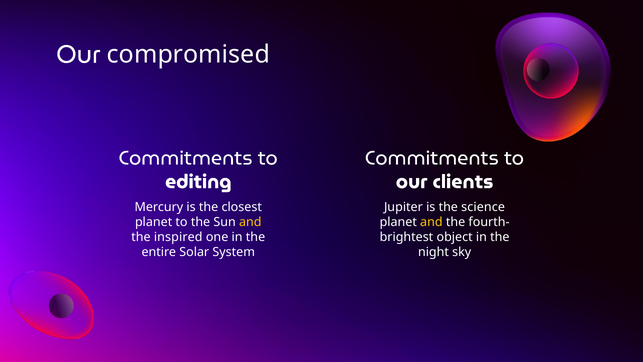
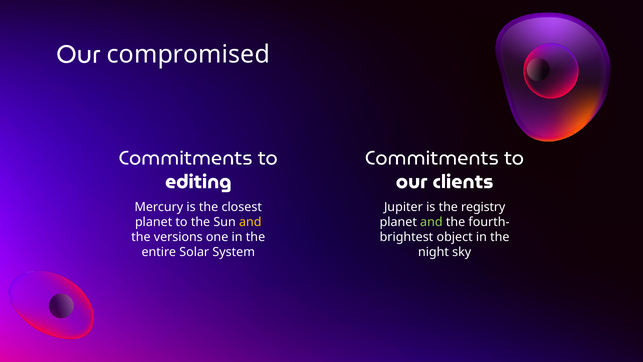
science: science -> registry (483, 207)
and colour: yellow -> light green (431, 222)
inspired: inspired -> versions (178, 237)
